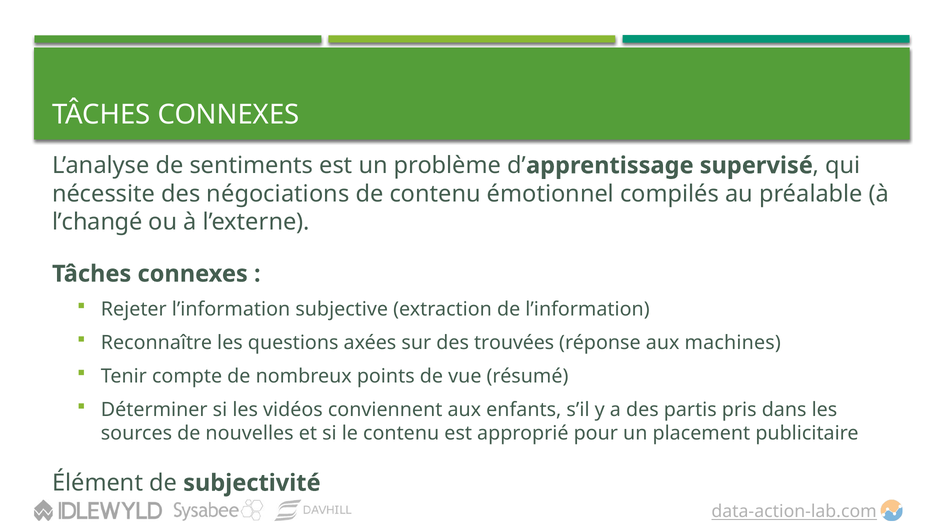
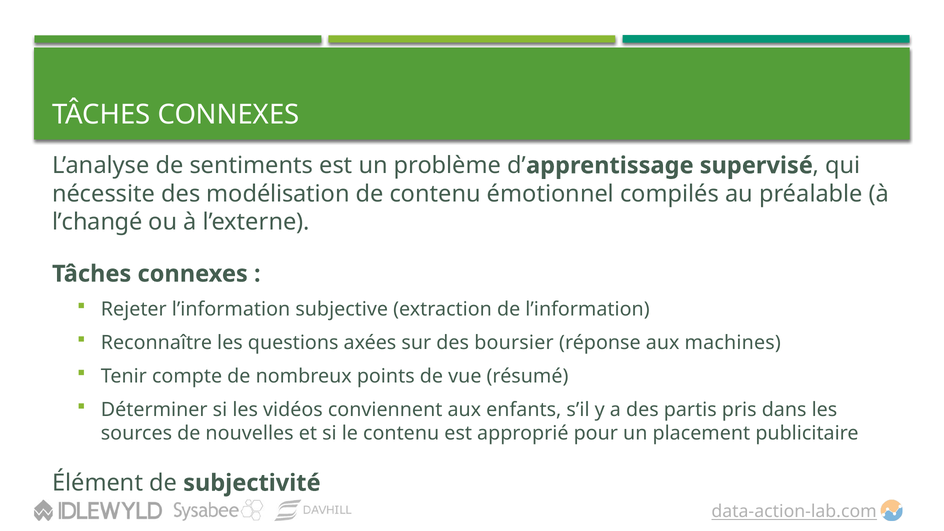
négociations: négociations -> modélisation (278, 194)
trouvées: trouvées -> boursier (514, 343)
